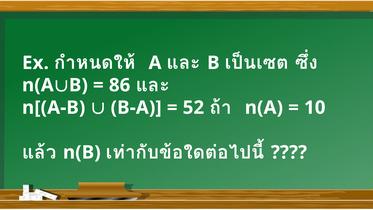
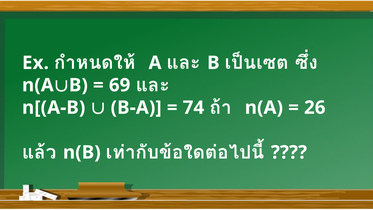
86: 86 -> 69 (120, 85)
52: 52 -> 74 (193, 108)
10: 10 -> 26 (315, 108)
